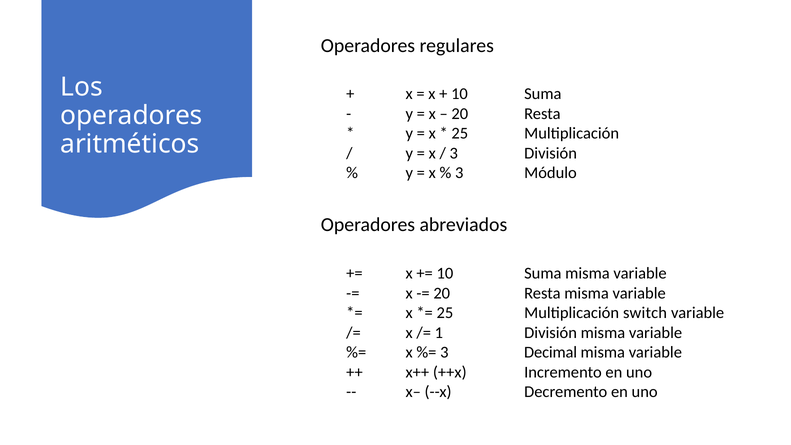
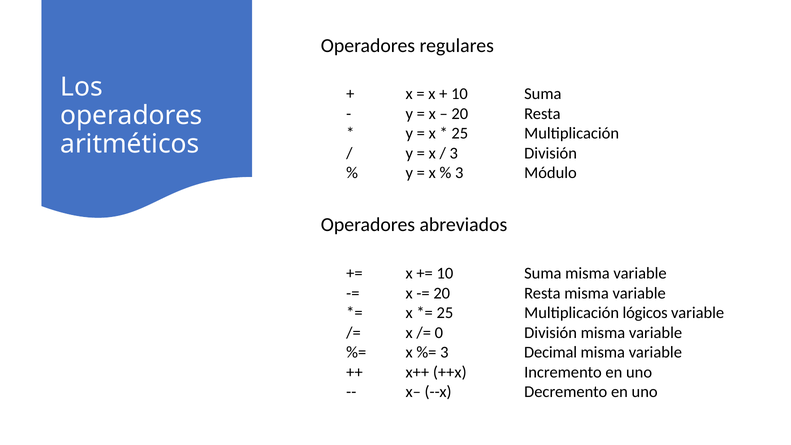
switch: switch -> lógicos (645, 313)
1: 1 -> 0 (439, 333)
